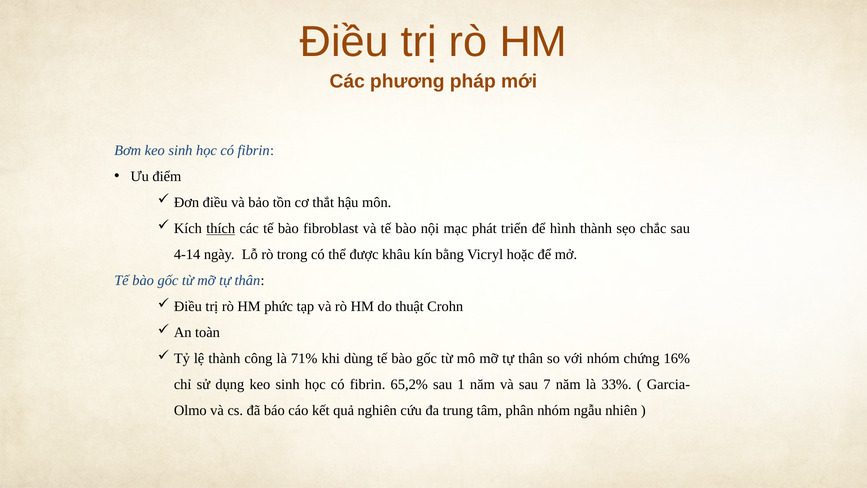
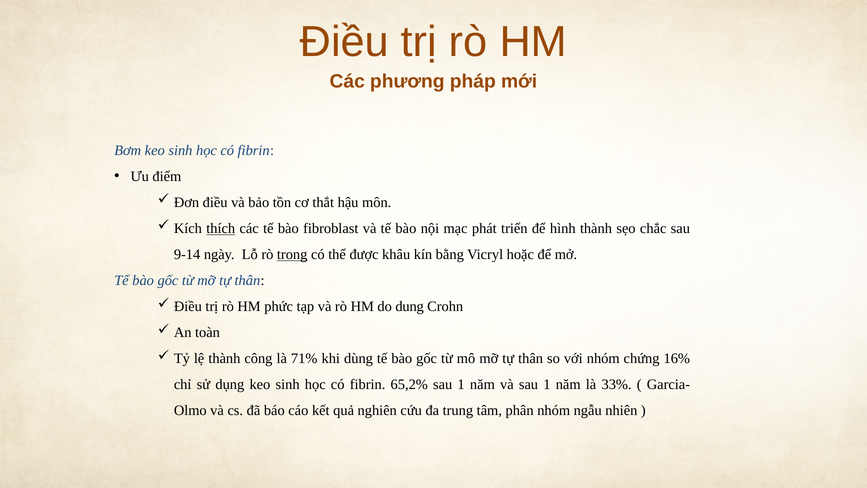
4-14: 4-14 -> 9-14 (187, 254)
trong underline: none -> present (292, 254)
thuật: thuật -> dung (410, 306)
và sau 7: 7 -> 1 (547, 384)
